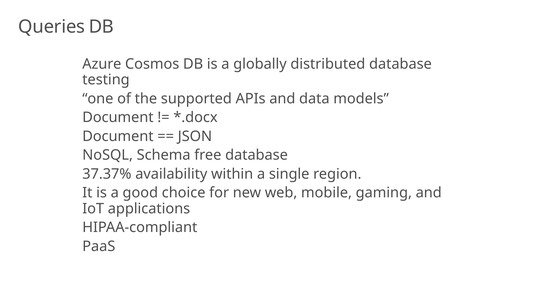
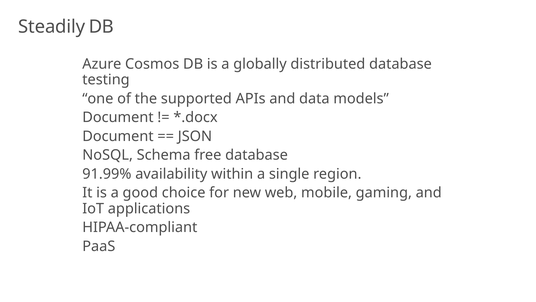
Queries: Queries -> Steadily (52, 27)
37.37%: 37.37% -> 91.99% (107, 174)
